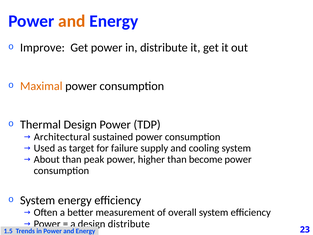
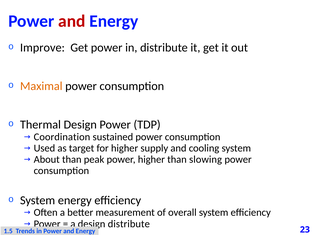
and colour: orange -> red (72, 21)
Architectural: Architectural -> Coordination (62, 137)
for failure: failure -> higher (125, 148)
become: become -> slowing (206, 159)
